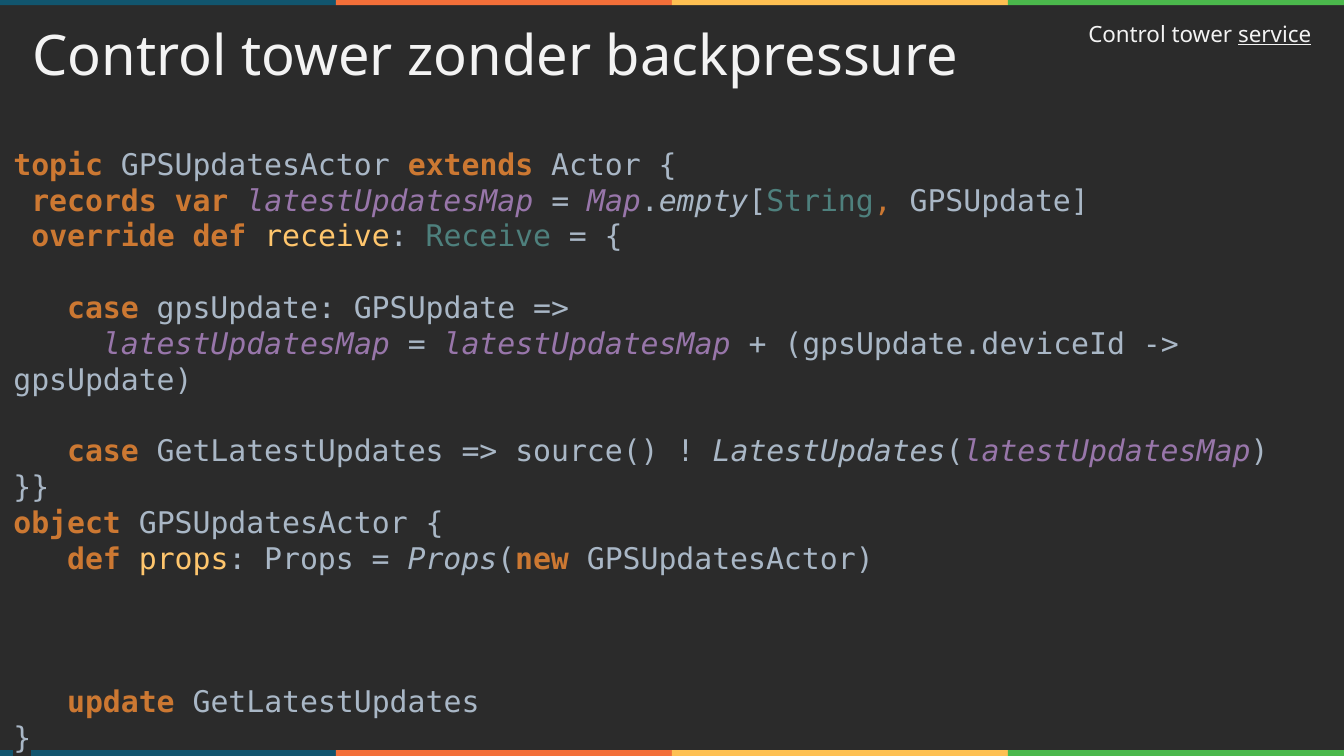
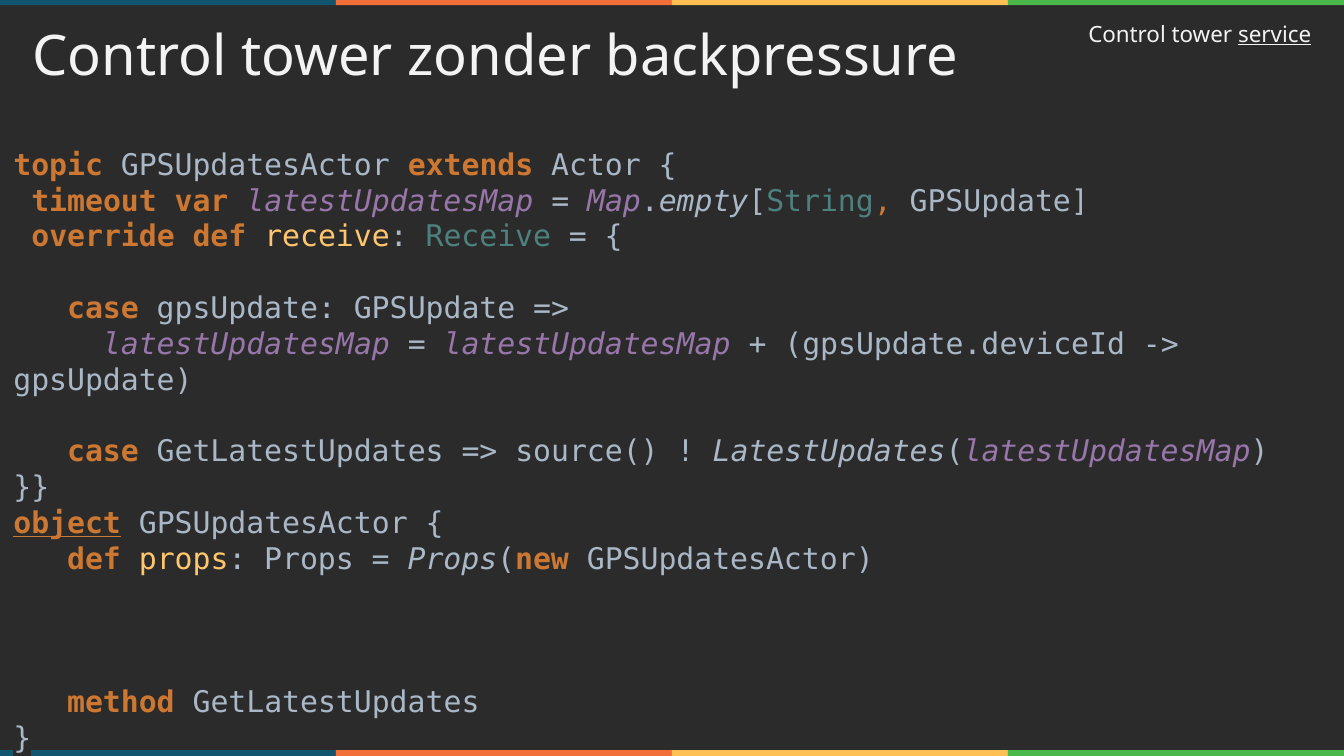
records: records -> timeout (94, 201)
object underline: none -> present (67, 524)
update: update -> method (121, 703)
